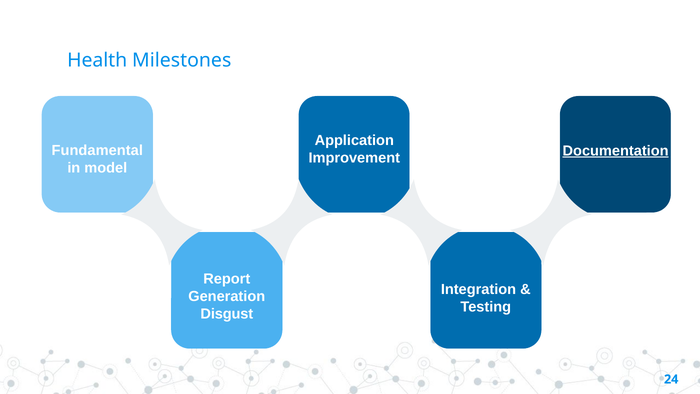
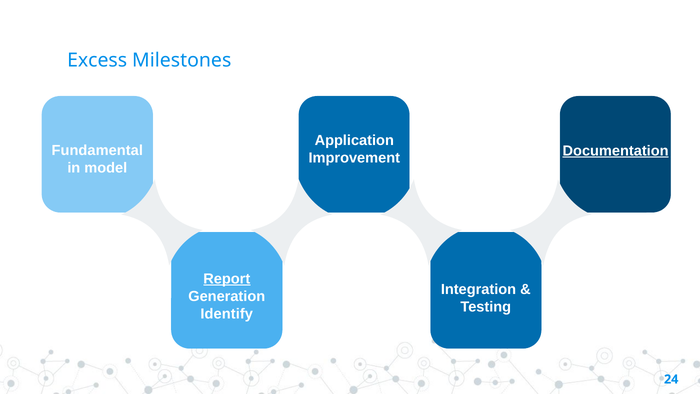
Health: Health -> Excess (97, 60)
Report underline: none -> present (227, 279)
Disgust: Disgust -> Identify (227, 314)
